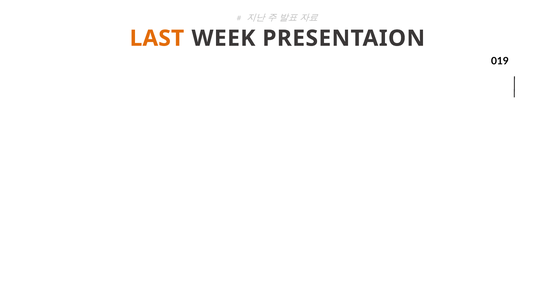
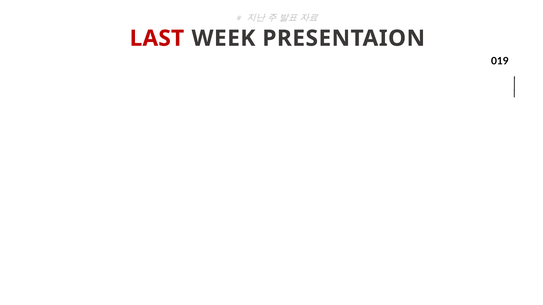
LAST colour: orange -> red (157, 38)
